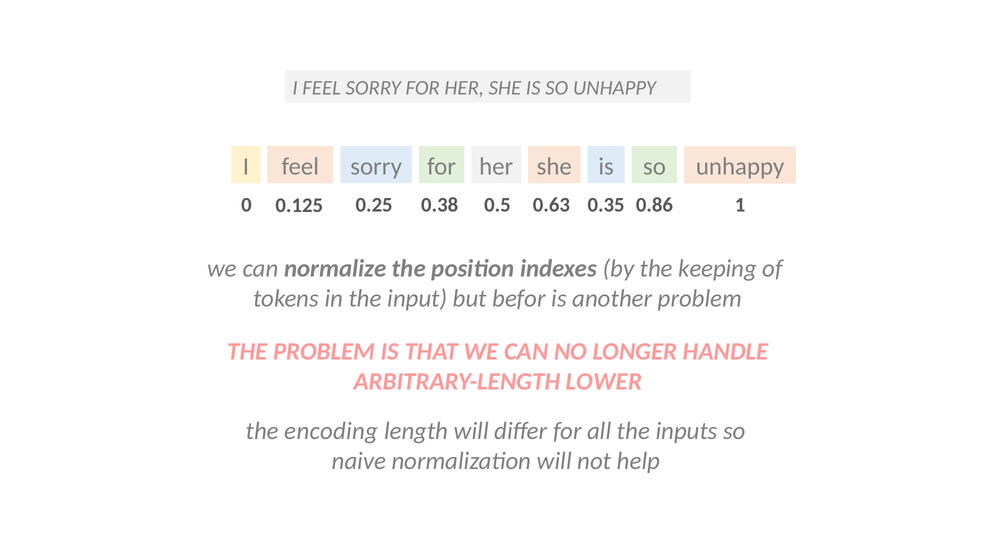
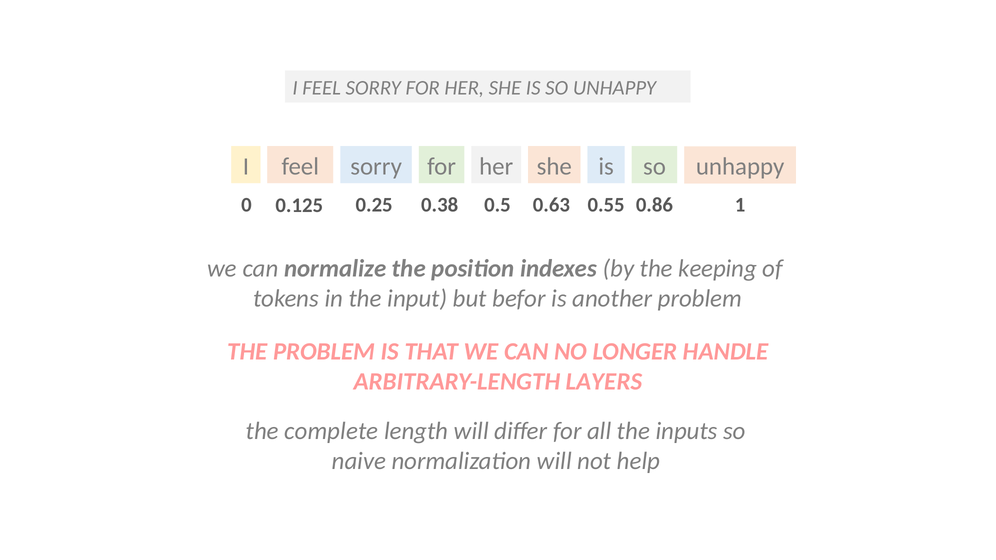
0.35: 0.35 -> 0.55 (606, 205)
LOWER: LOWER -> LAYERS (604, 382)
encoding: encoding -> complete (331, 431)
